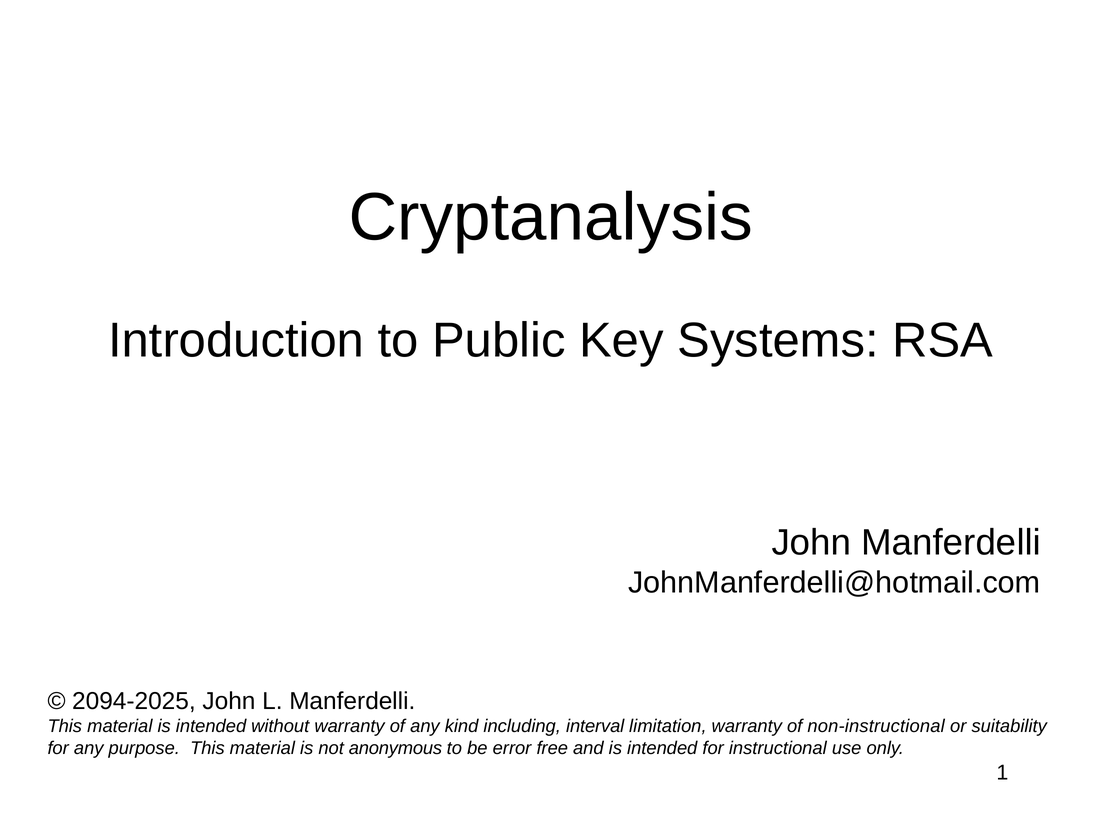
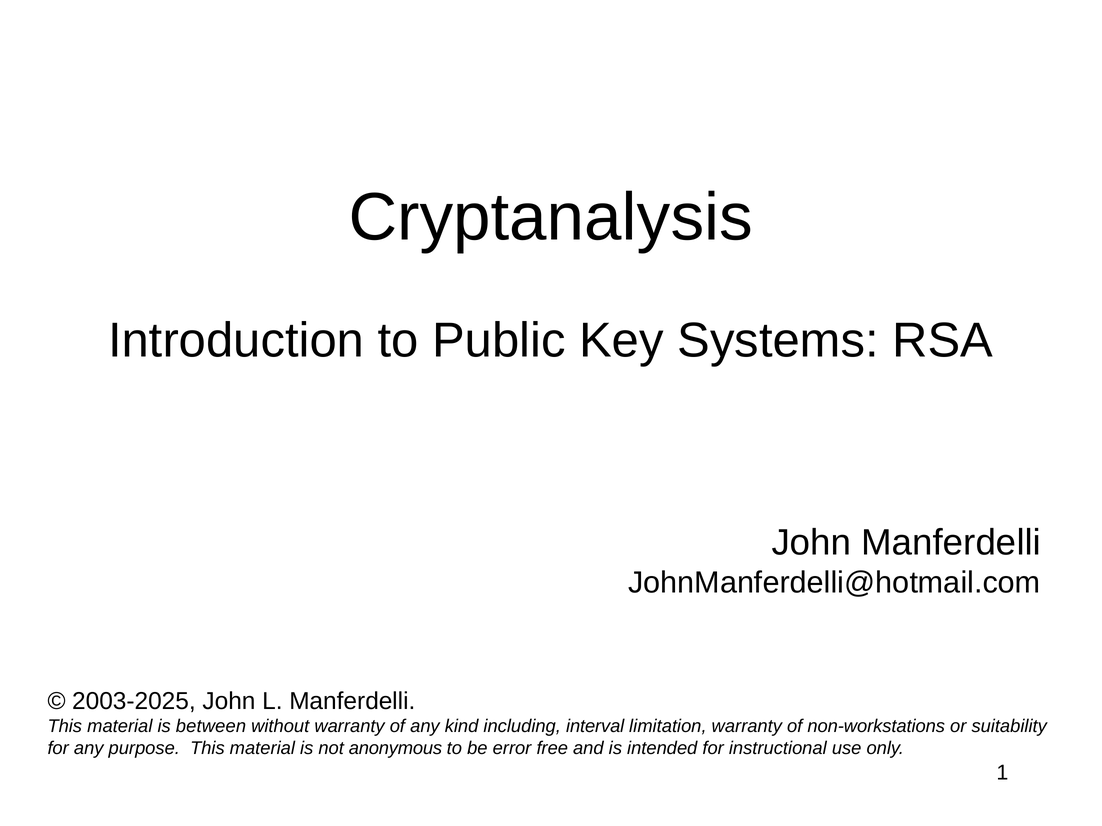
2094-2025: 2094-2025 -> 2003-2025 (134, 701)
material is intended: intended -> between (211, 727)
non-instructional: non-instructional -> non-workstations (876, 727)
